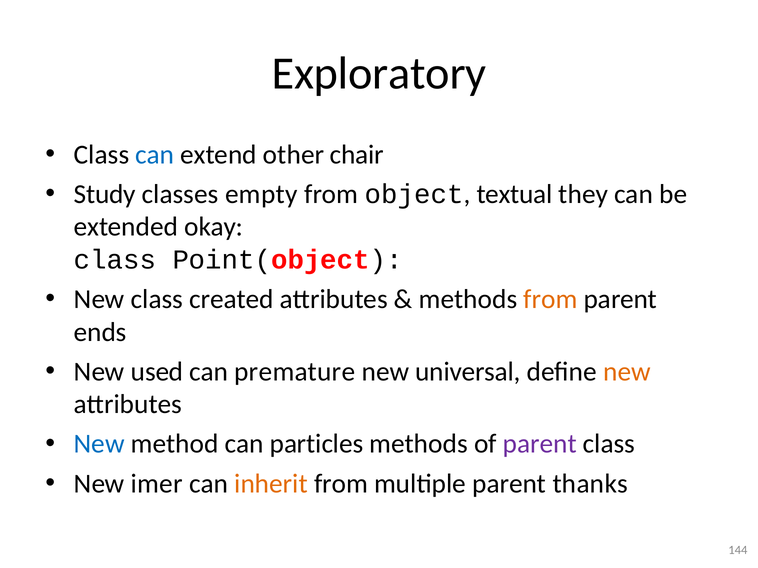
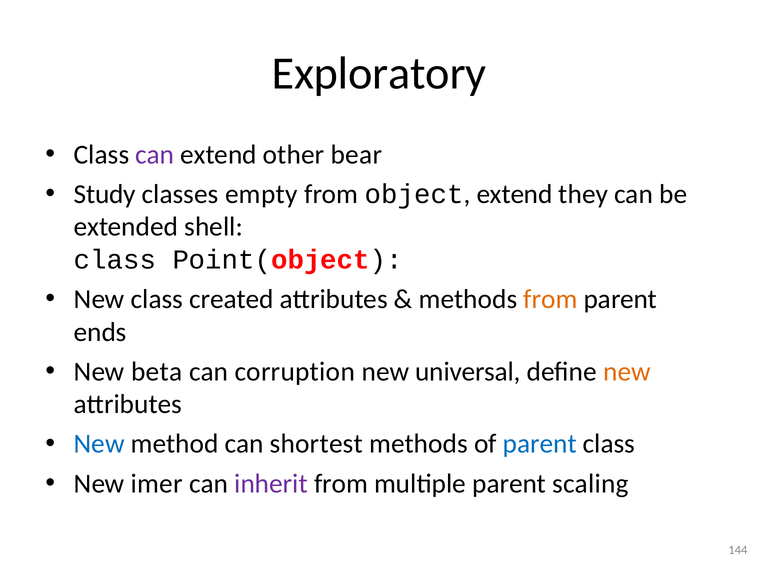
can colour: blue -> purple (155, 155)
chair: chair -> bear (356, 155)
object textual: textual -> extend (514, 194)
okay: okay -> shell (214, 227)
used: used -> beta (157, 372)
premature: premature -> corruption (295, 372)
particles: particles -> shortest (316, 444)
parent colour: purple -> blue (540, 444)
inherit colour: orange -> purple (271, 484)
thanks: thanks -> scaling (590, 484)
